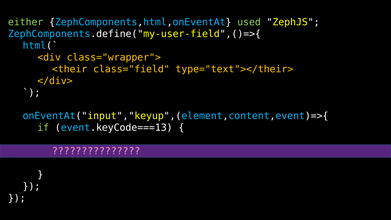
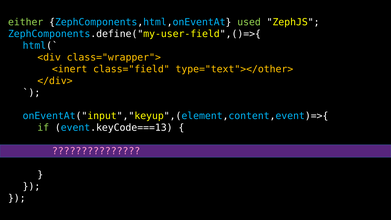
<their: <their -> <inert (70, 69)
type="text"></their>: type="text"></their> -> type="text"></other> (234, 69)
